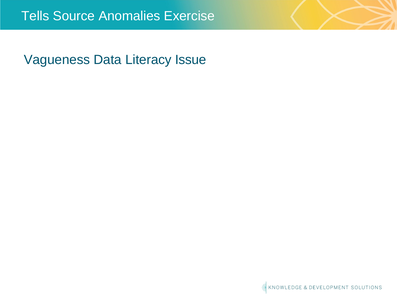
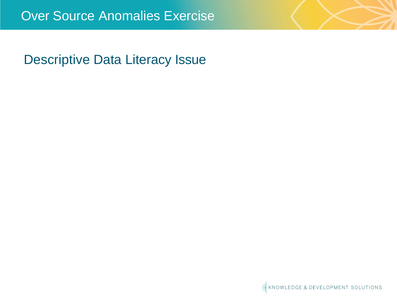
Tells: Tells -> Over (35, 16)
Vagueness: Vagueness -> Descriptive (57, 60)
